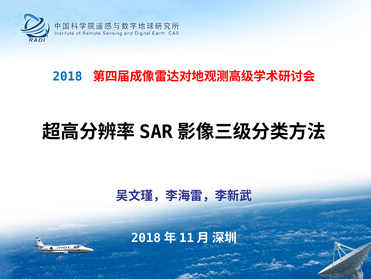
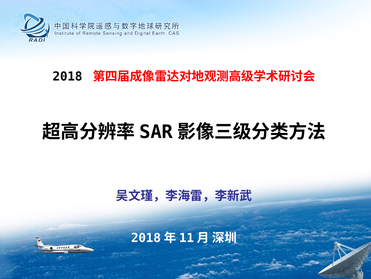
2018 colour: blue -> black (67, 76)
